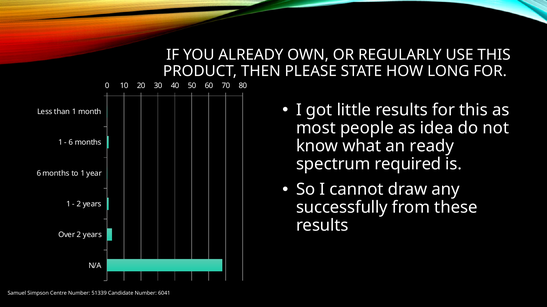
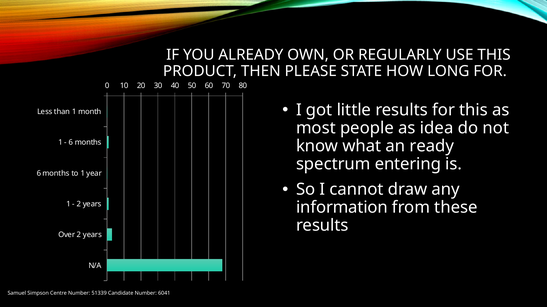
required: required -> entering (408, 164)
successfully: successfully -> information (342, 208)
